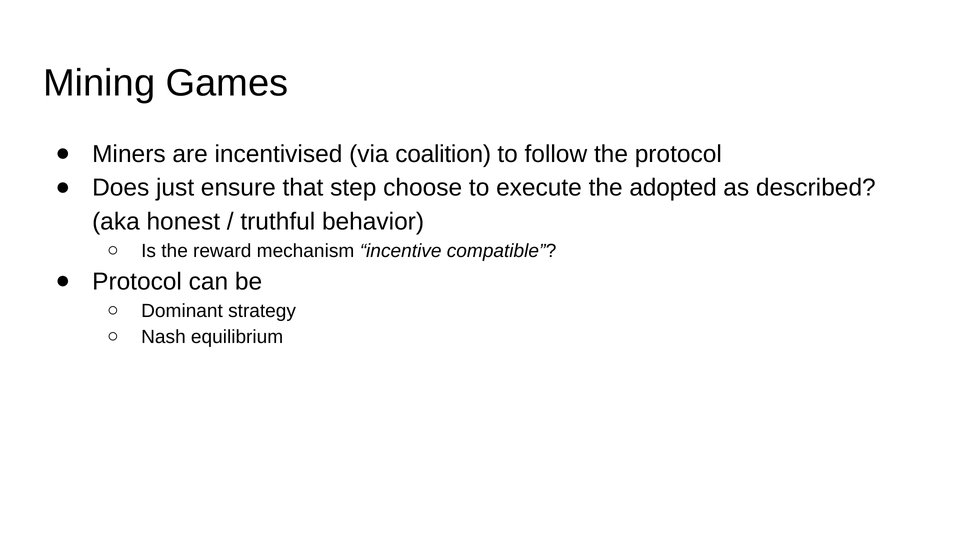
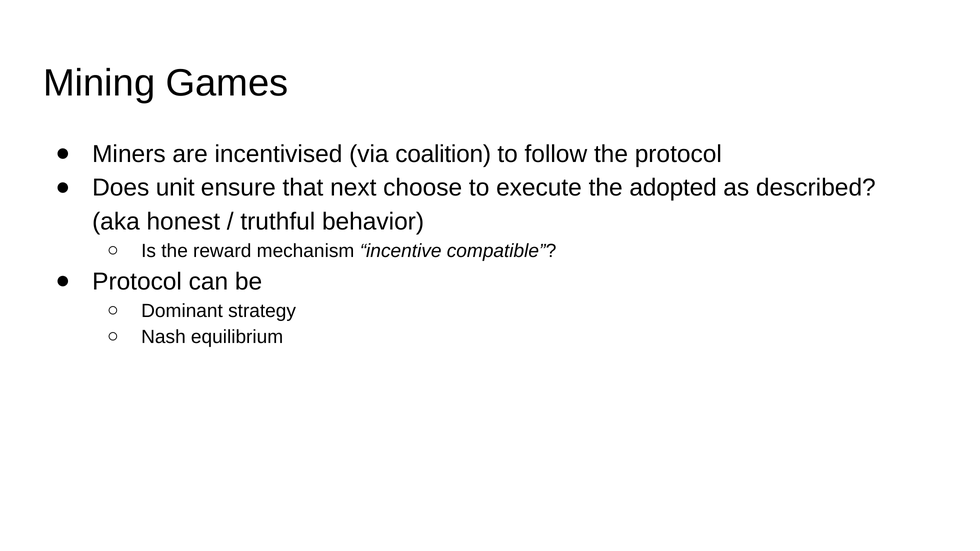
just: just -> unit (175, 188)
step: step -> next (353, 188)
